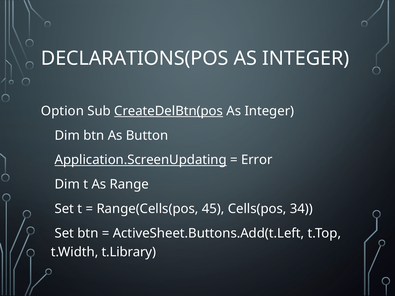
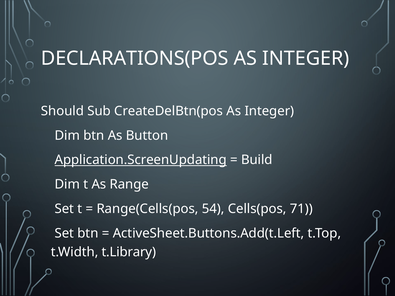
Option: Option -> Should (62, 111)
CreateDelBtn(pos underline: present -> none (169, 111)
Error: Error -> Build (257, 160)
45: 45 -> 54 (213, 209)
34: 34 -> 71 (301, 209)
